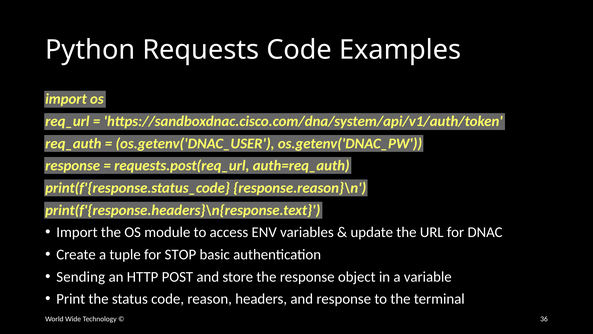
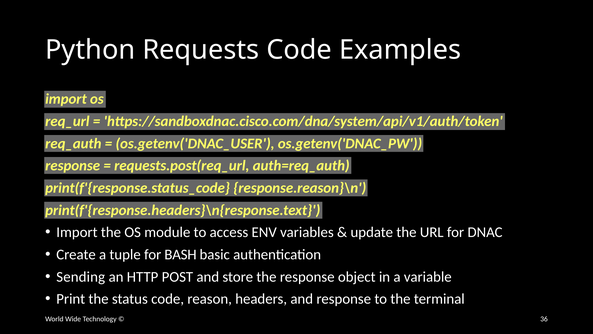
STOP: STOP -> BASH (180, 254)
